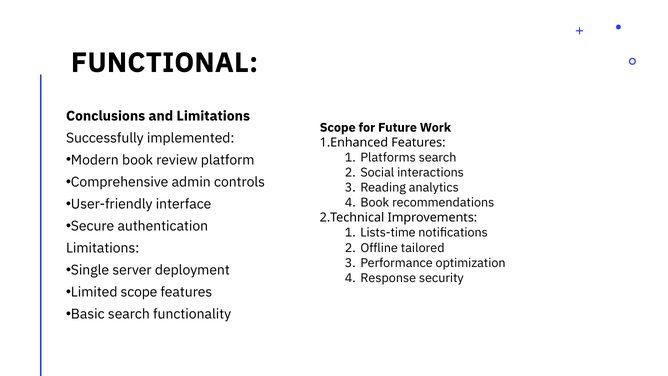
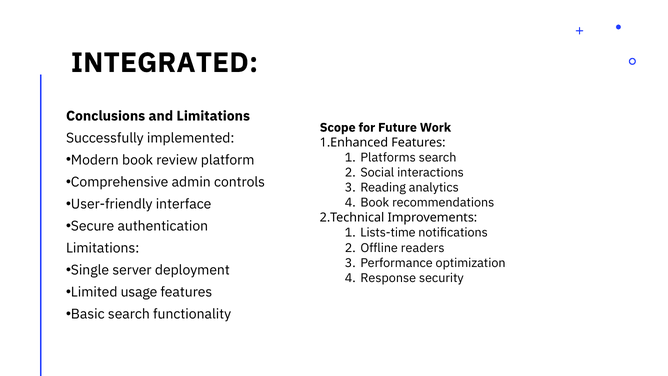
FUNCTIONAL: FUNCTIONAL -> INTEGRATED (165, 63)
tailored: tailored -> readers (423, 248)
Limited scope: scope -> usage (139, 292)
